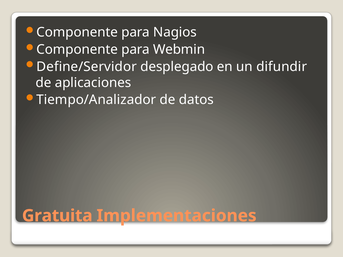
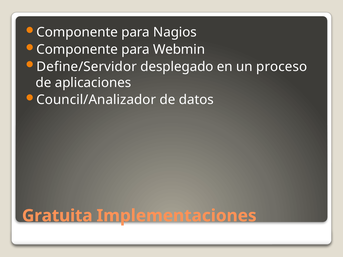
difundir: difundir -> proceso (282, 67)
Tiempo/Analizador: Tiempo/Analizador -> Council/Analizador (96, 100)
